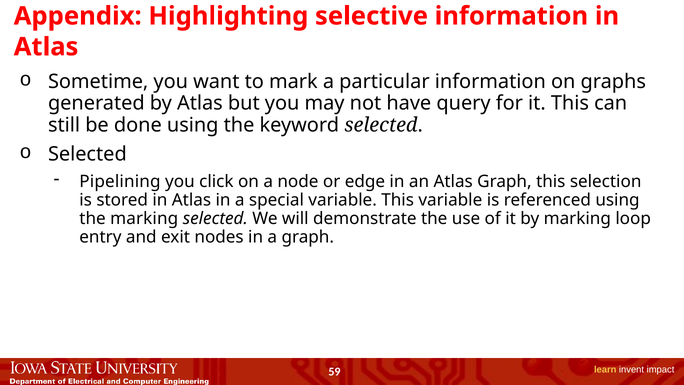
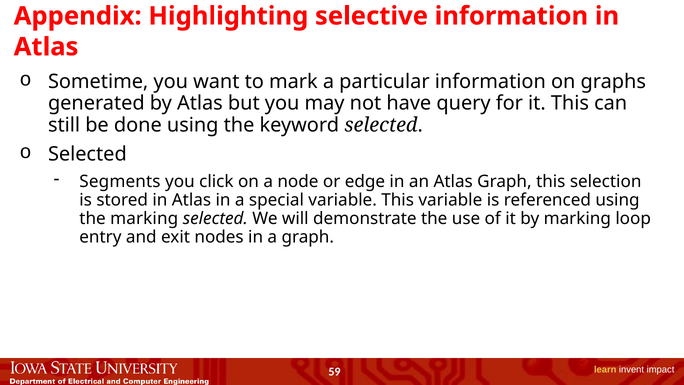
Pipelining: Pipelining -> Segments (120, 182)
